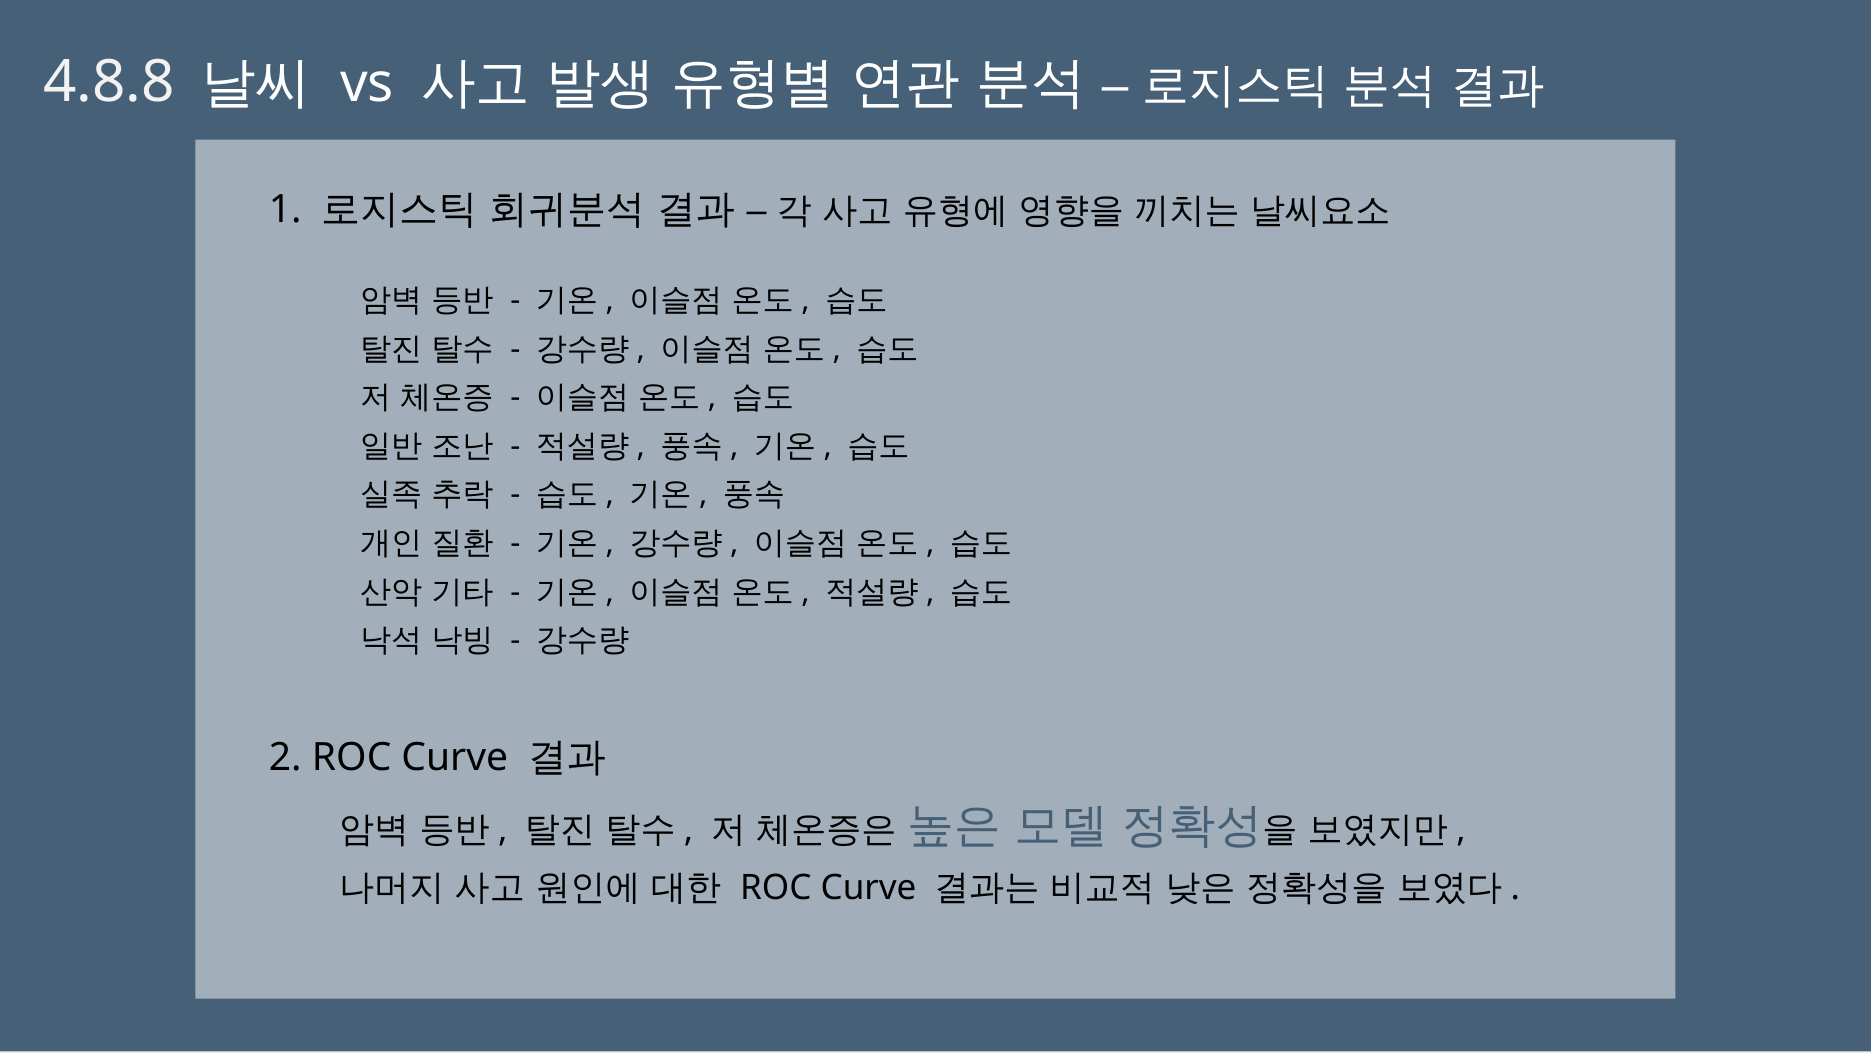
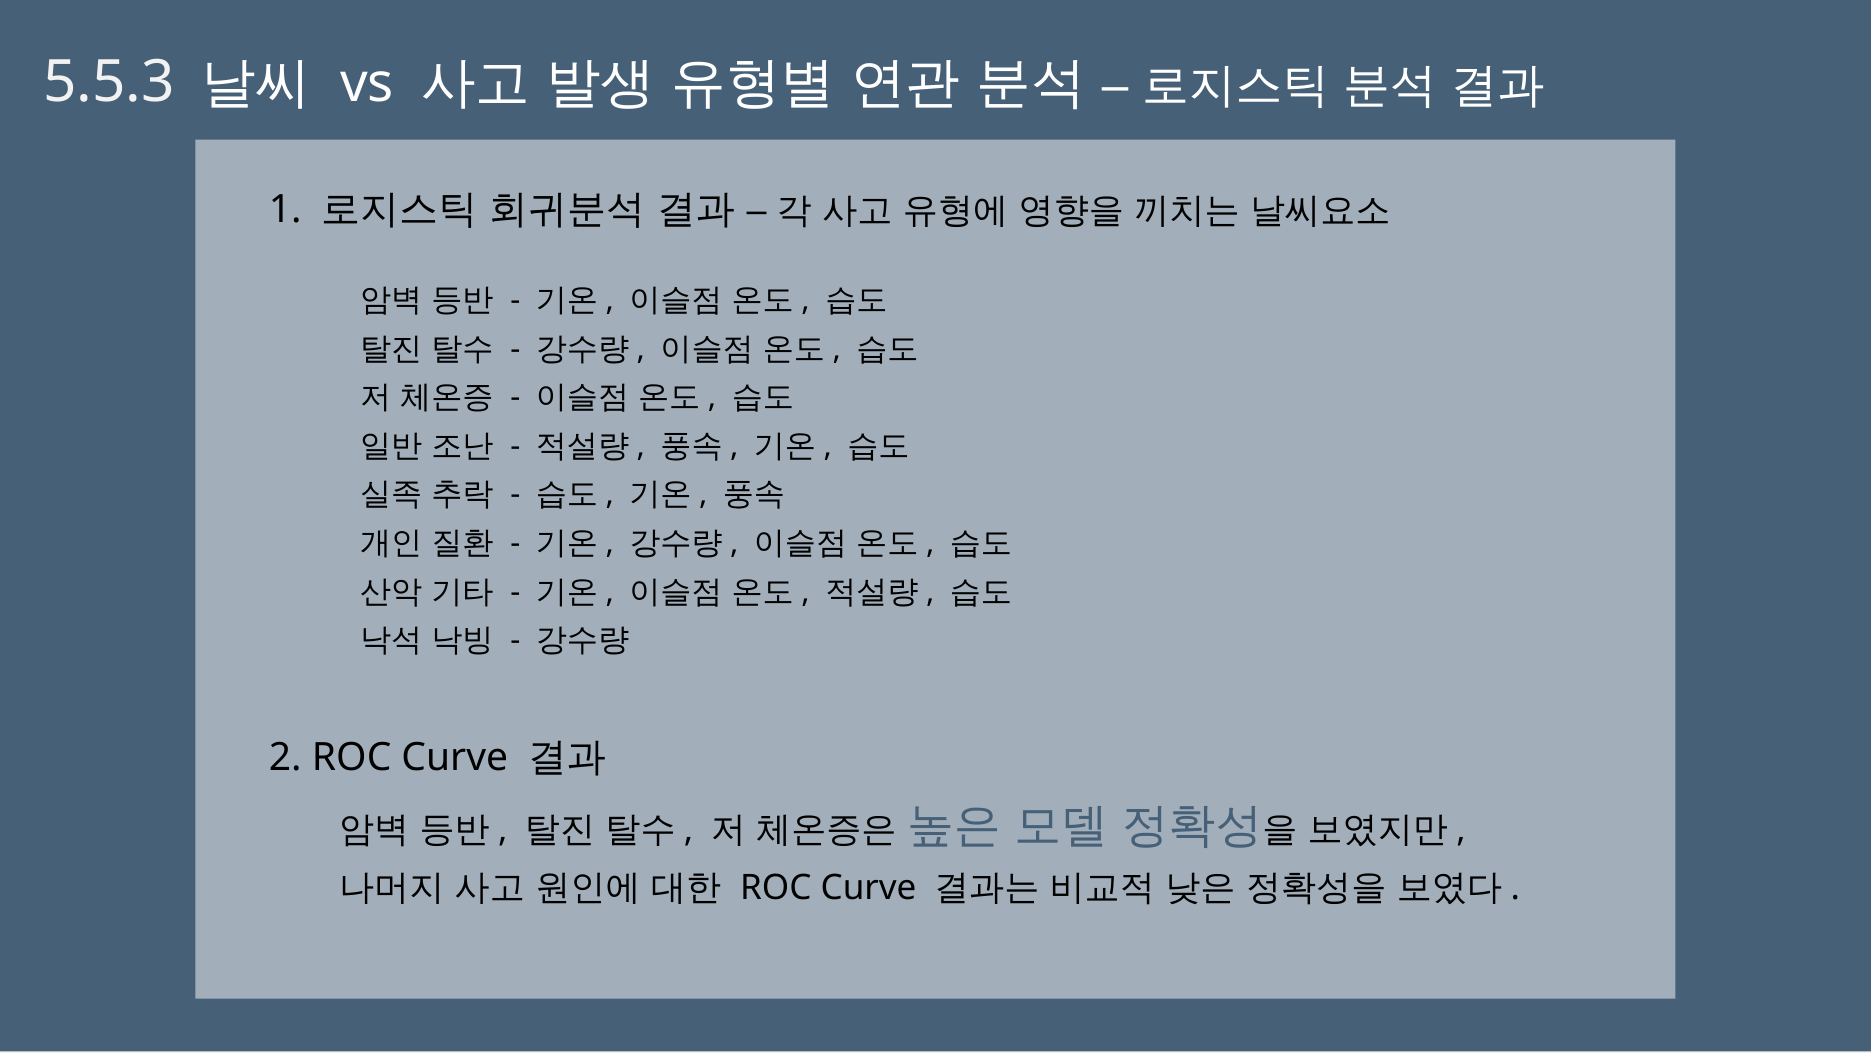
4.8.8: 4.8.8 -> 5.5.3 (109, 82)
